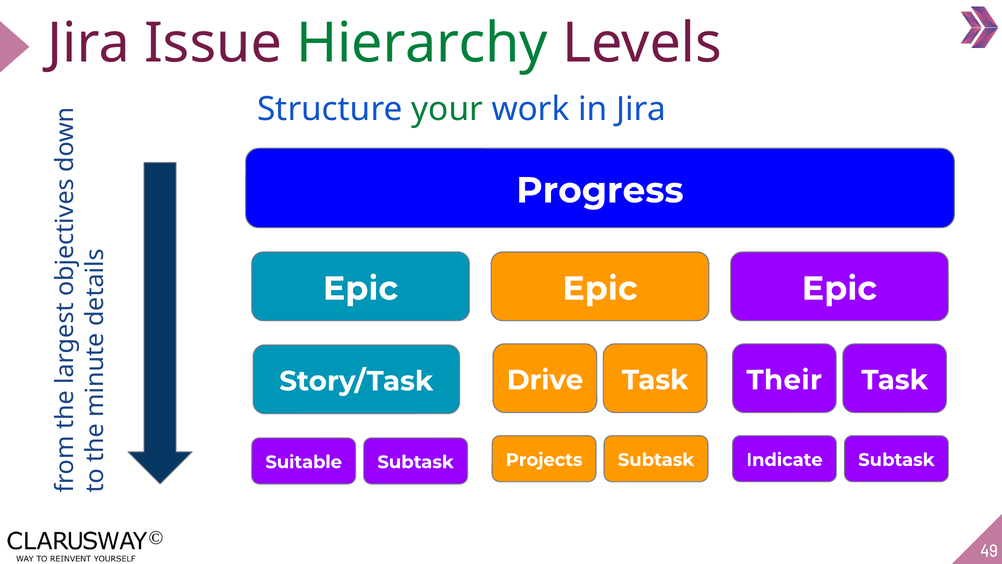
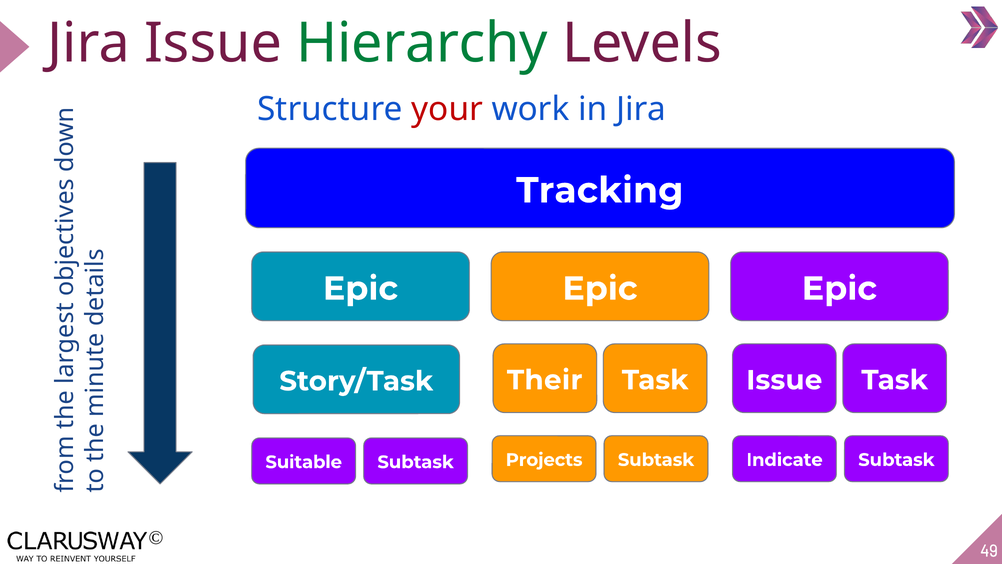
your colour: green -> red (447, 109)
Progress: Progress -> Tracking (600, 190)
Drive: Drive -> Their (545, 380)
Task Their: Their -> Issue (784, 380)
